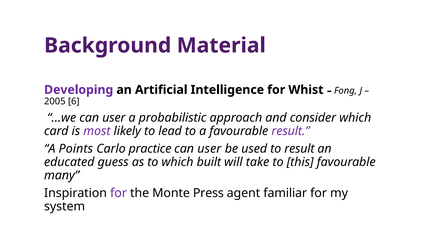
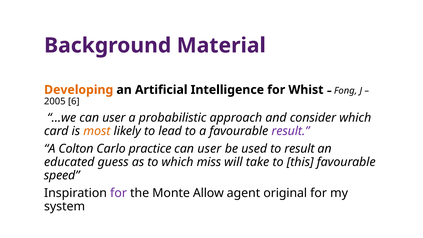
Developing colour: purple -> orange (79, 90)
most colour: purple -> orange (97, 131)
Points: Points -> Colton (76, 149)
built: built -> miss (209, 162)
many: many -> speed (62, 175)
Press: Press -> Allow (208, 193)
familiar: familiar -> original (285, 193)
